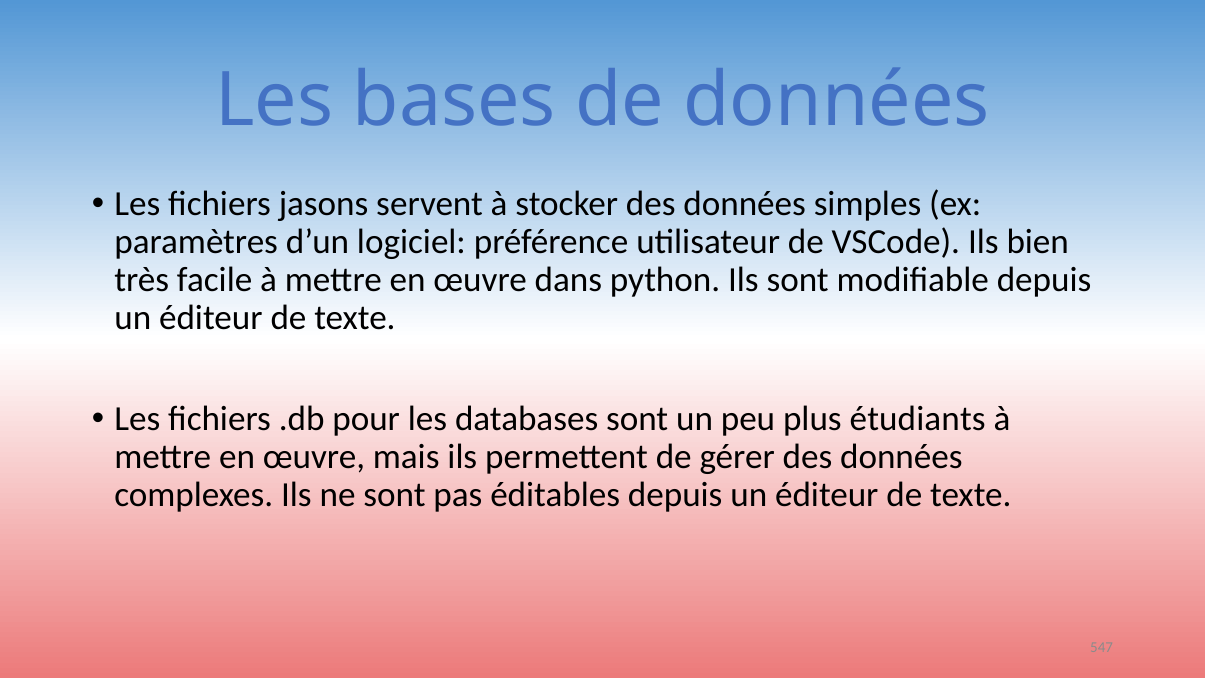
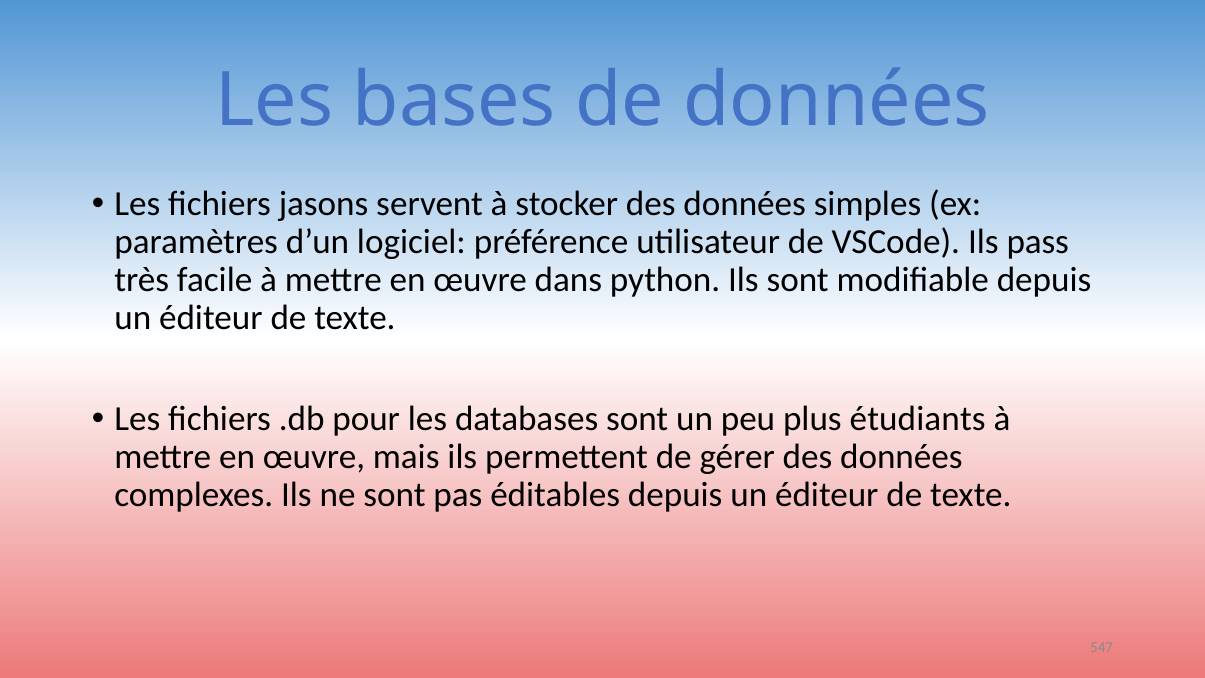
bien: bien -> pass (1038, 242)
